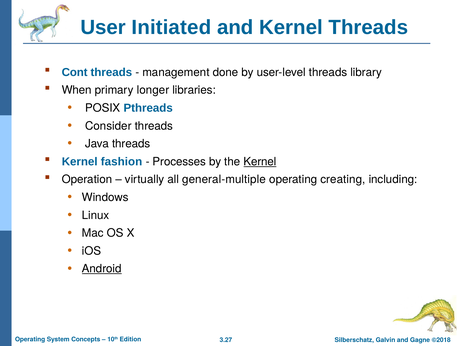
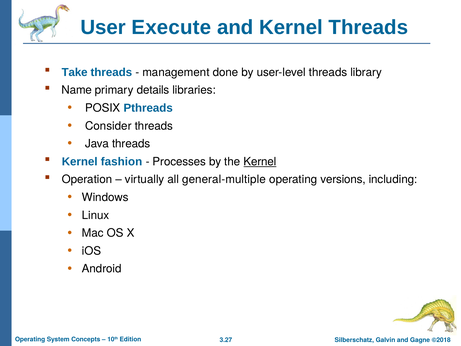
Initiated: Initiated -> Execute (171, 27)
Cont: Cont -> Take (75, 72)
When: When -> Name (77, 90)
longer: longer -> details (153, 90)
creating: creating -> versions (343, 179)
Android underline: present -> none (102, 269)
